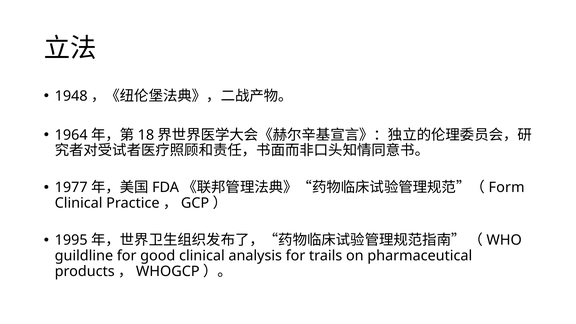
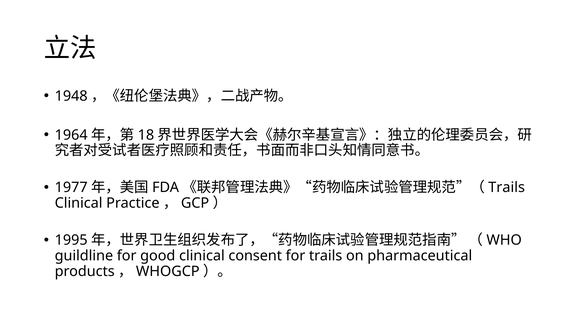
Form: Form -> Trails (507, 188)
analysis: analysis -> consent (255, 256)
